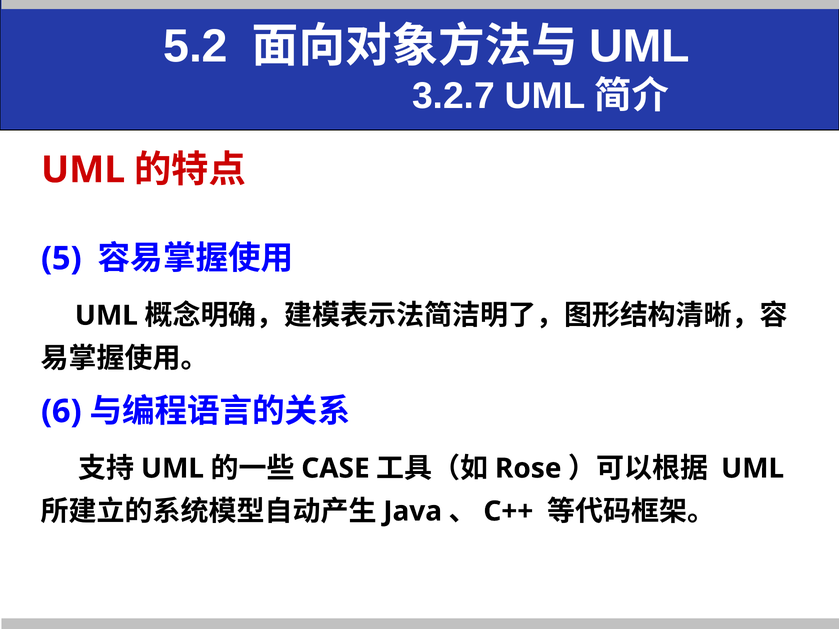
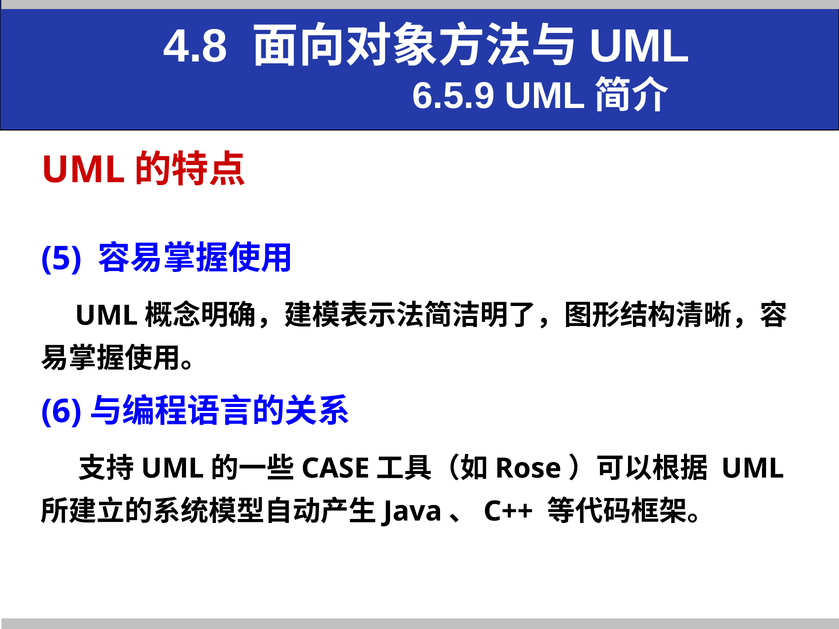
5.2: 5.2 -> 4.8 (196, 46)
3.2.7: 3.2.7 -> 6.5.9 (454, 96)
